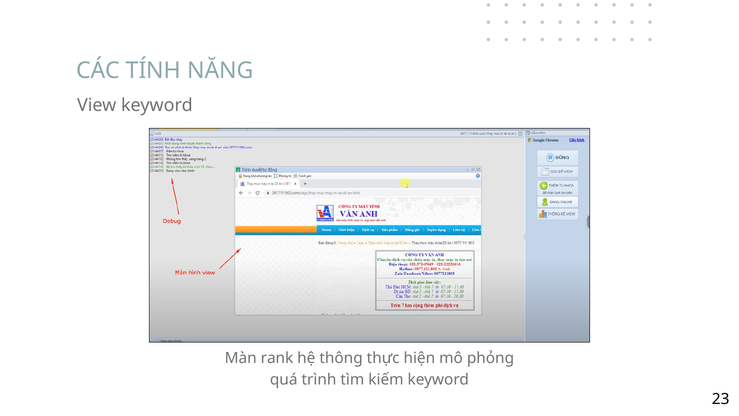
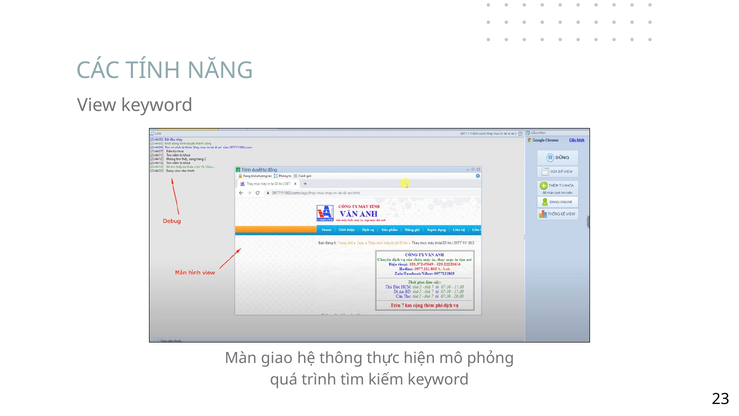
rank: rank -> giao (277, 358)
